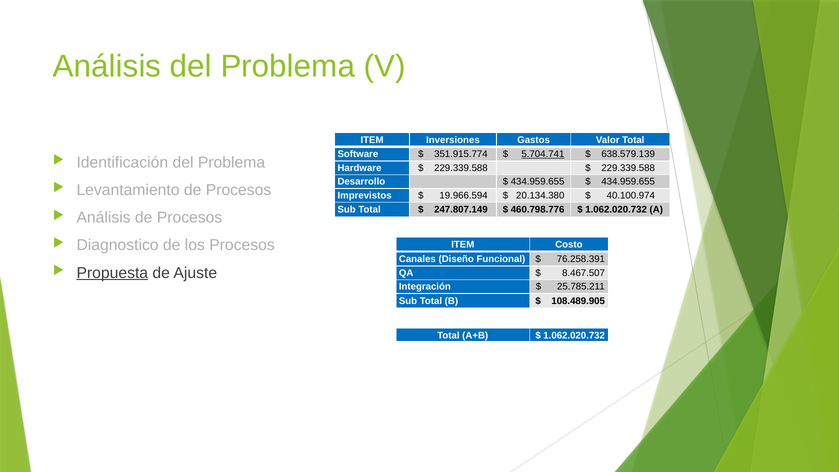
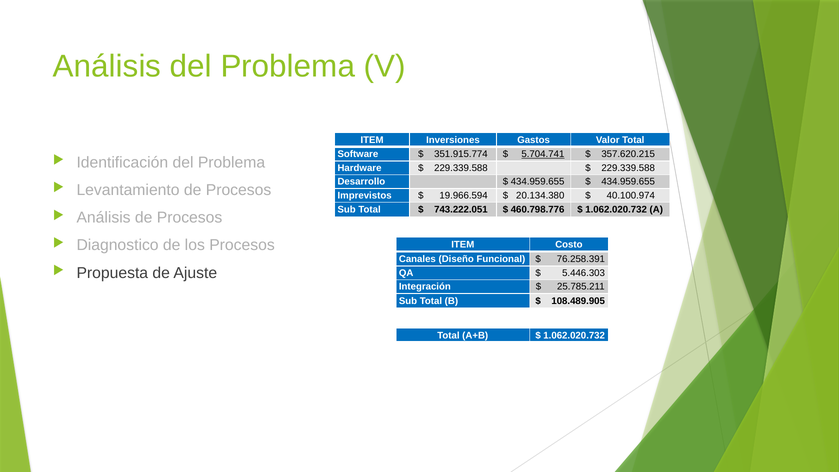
638.579.139: 638.579.139 -> 357.620.215 (628, 154)
247.807.149: 247.807.149 -> 743.222.051 (461, 210)
Propuesta underline: present -> none (112, 273)
8.467.507: 8.467.507 -> 5.446.303 (584, 273)
